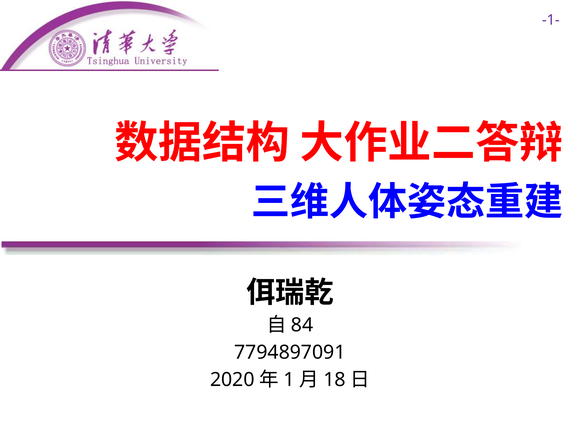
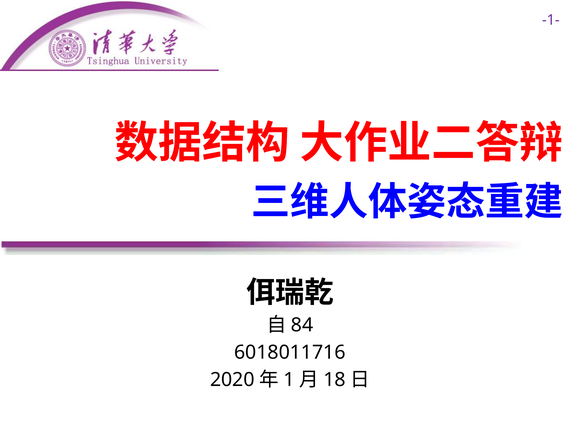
7794897091: 7794897091 -> 6018011716 (290, 352)
